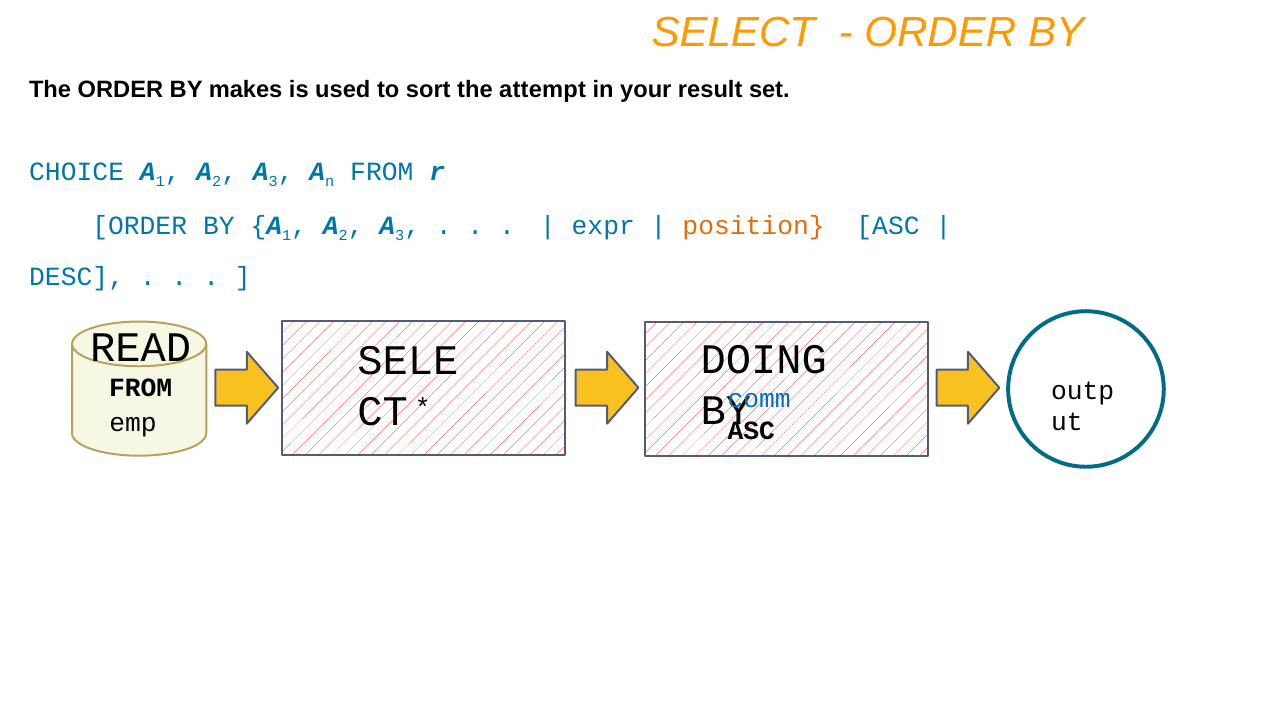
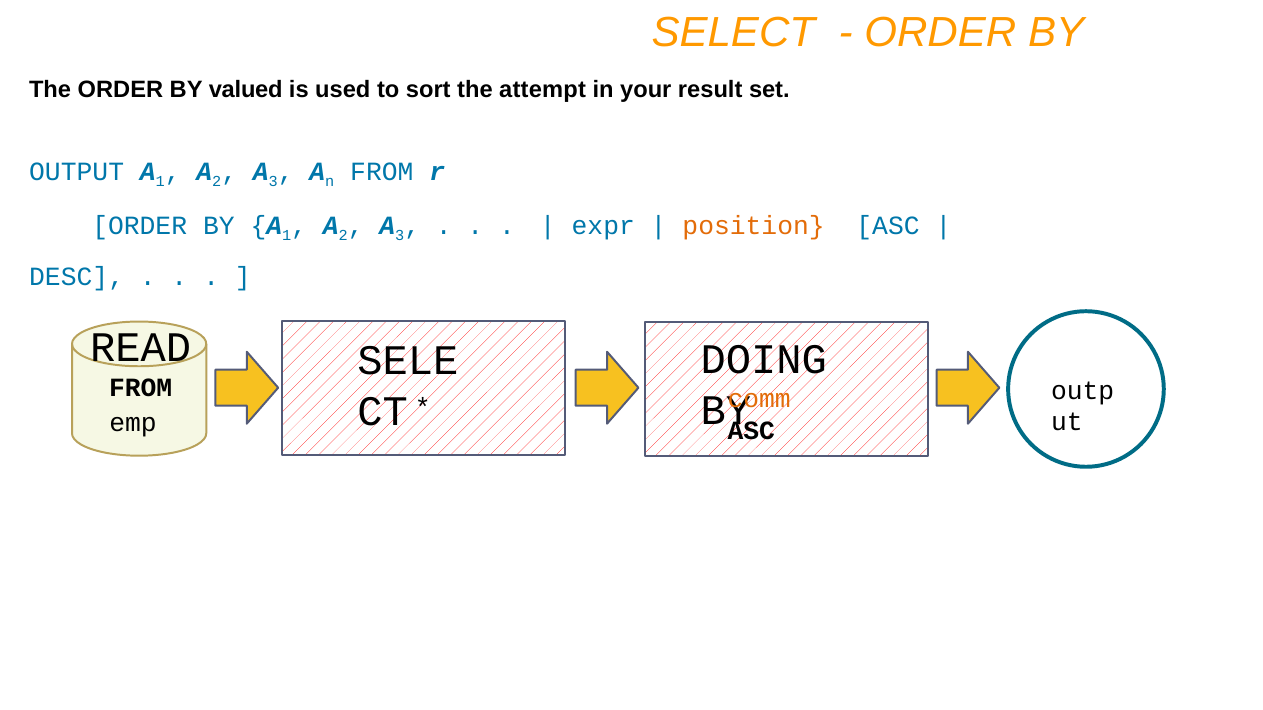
makes: makes -> valued (246, 90)
CHOICE: CHOICE -> OUTPUT (77, 172)
comm colour: blue -> orange (759, 399)
